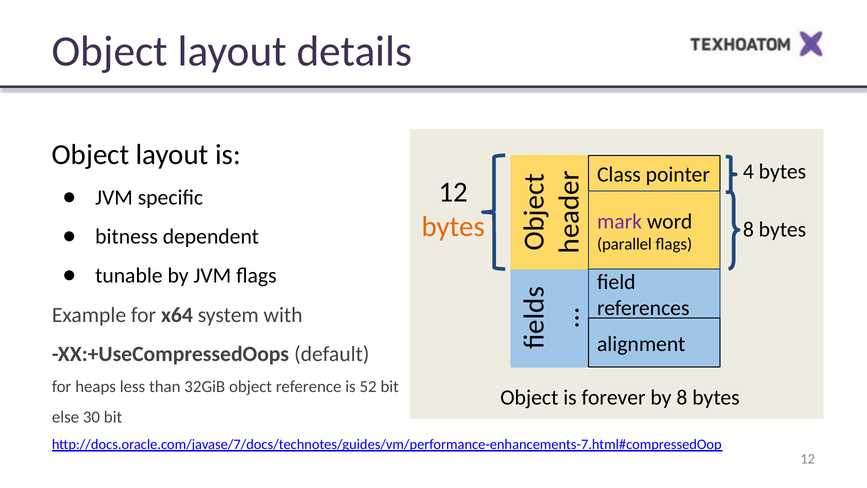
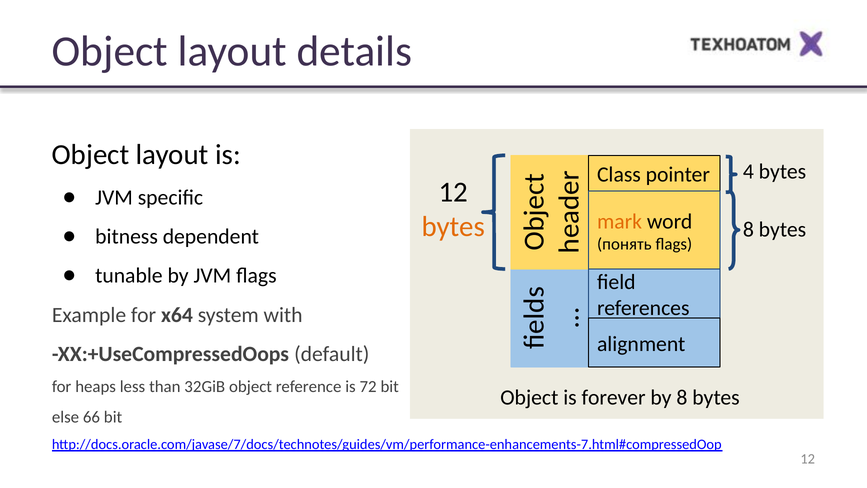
mark colour: purple -> orange (620, 221)
parallel: parallel -> понять (624, 244)
52: 52 -> 72 (368, 387)
30: 30 -> 66 (91, 417)
